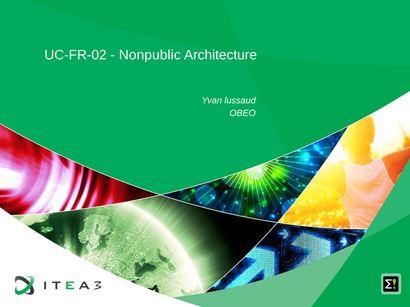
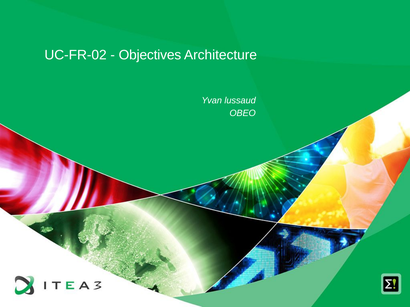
Nonpublic: Nonpublic -> Objectives (150, 55)
